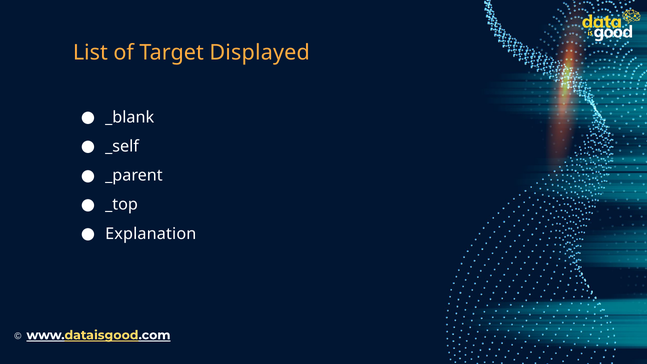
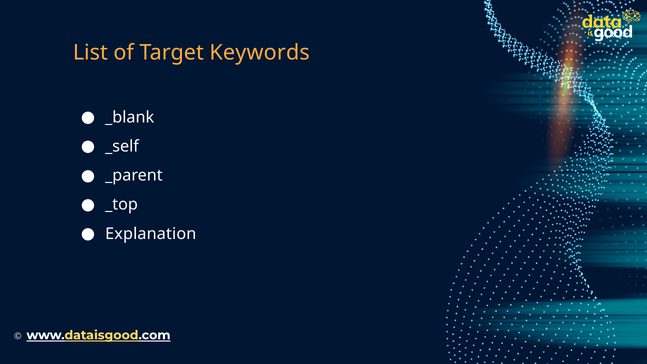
Displayed: Displayed -> Keywords (260, 52)
